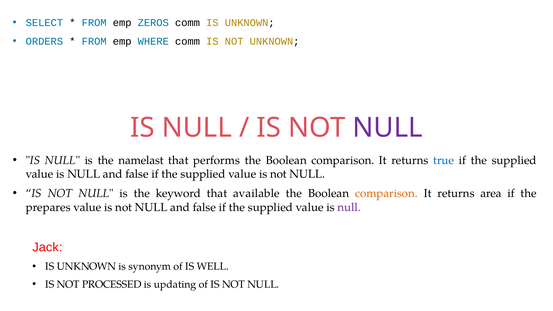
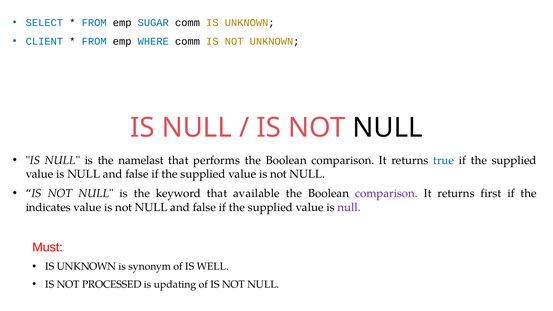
ZEROS: ZEROS -> SUGAR (153, 23)
ORDERS: ORDERS -> CLIENT (44, 41)
NULL colour: purple -> black (388, 128)
comparison colour: orange -> purple (386, 194)
area: area -> first (491, 194)
prepares: prepares -> indicates (48, 207)
Jack: Jack -> Must (47, 247)
